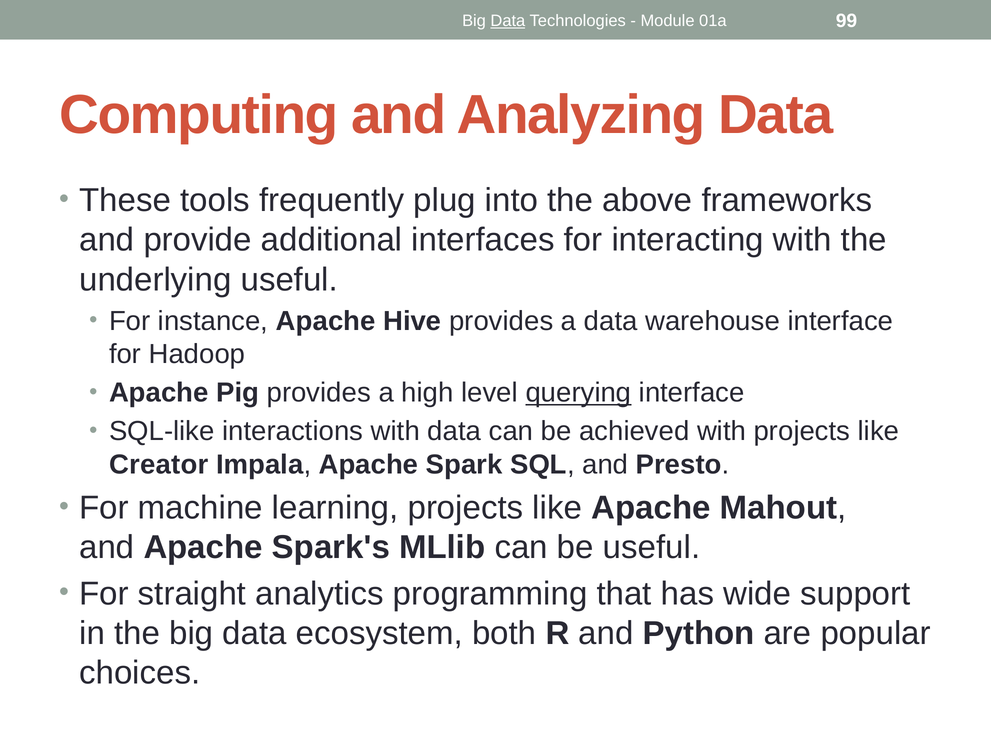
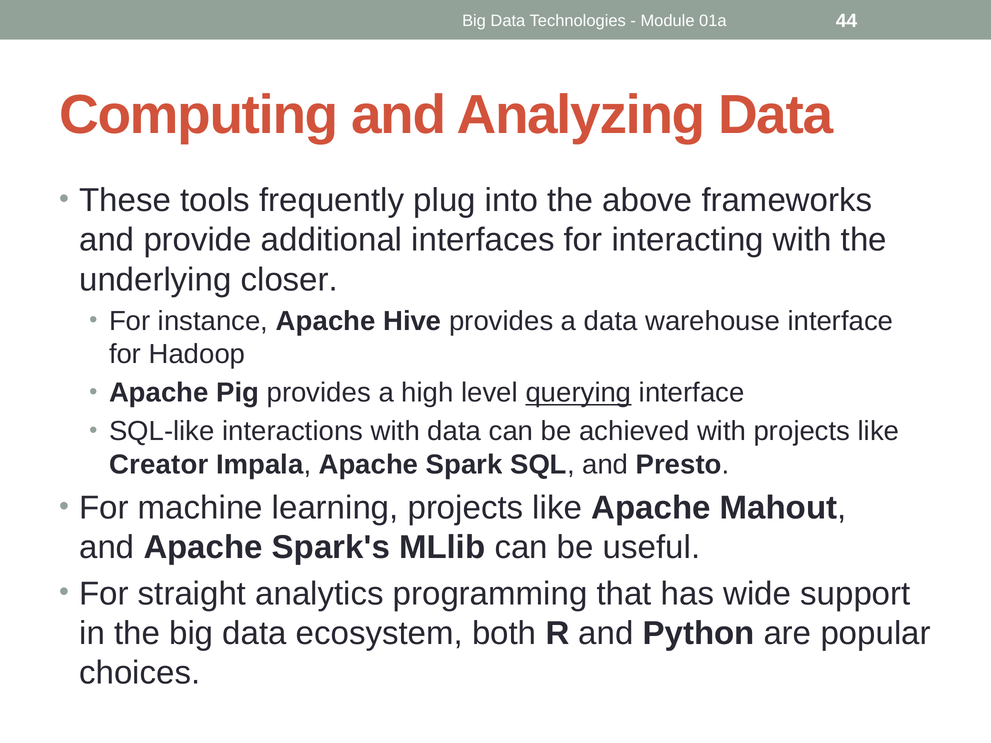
Data underline: present -> none (508, 21)
99: 99 -> 44 (846, 21)
underlying useful: useful -> closer (289, 280)
